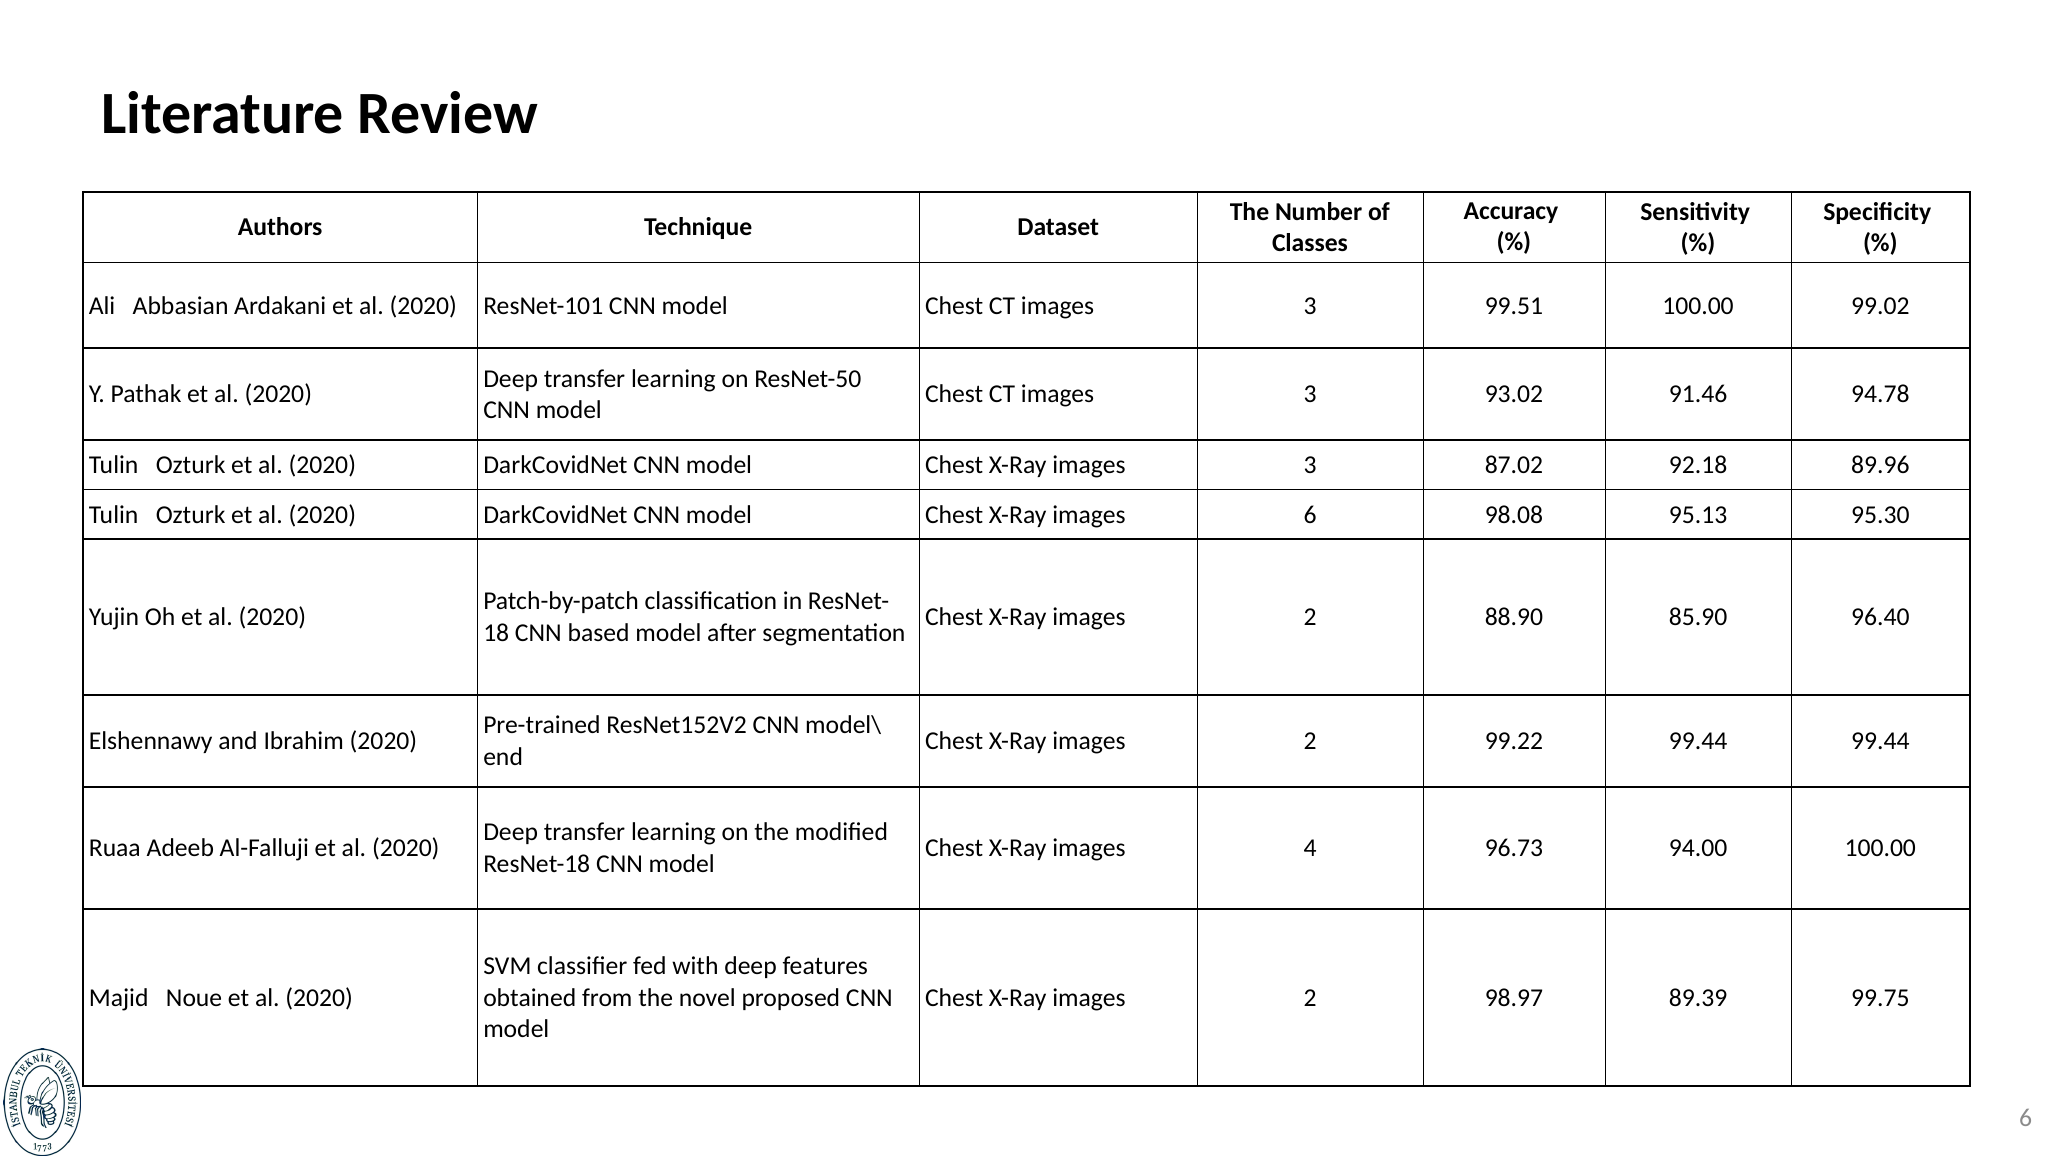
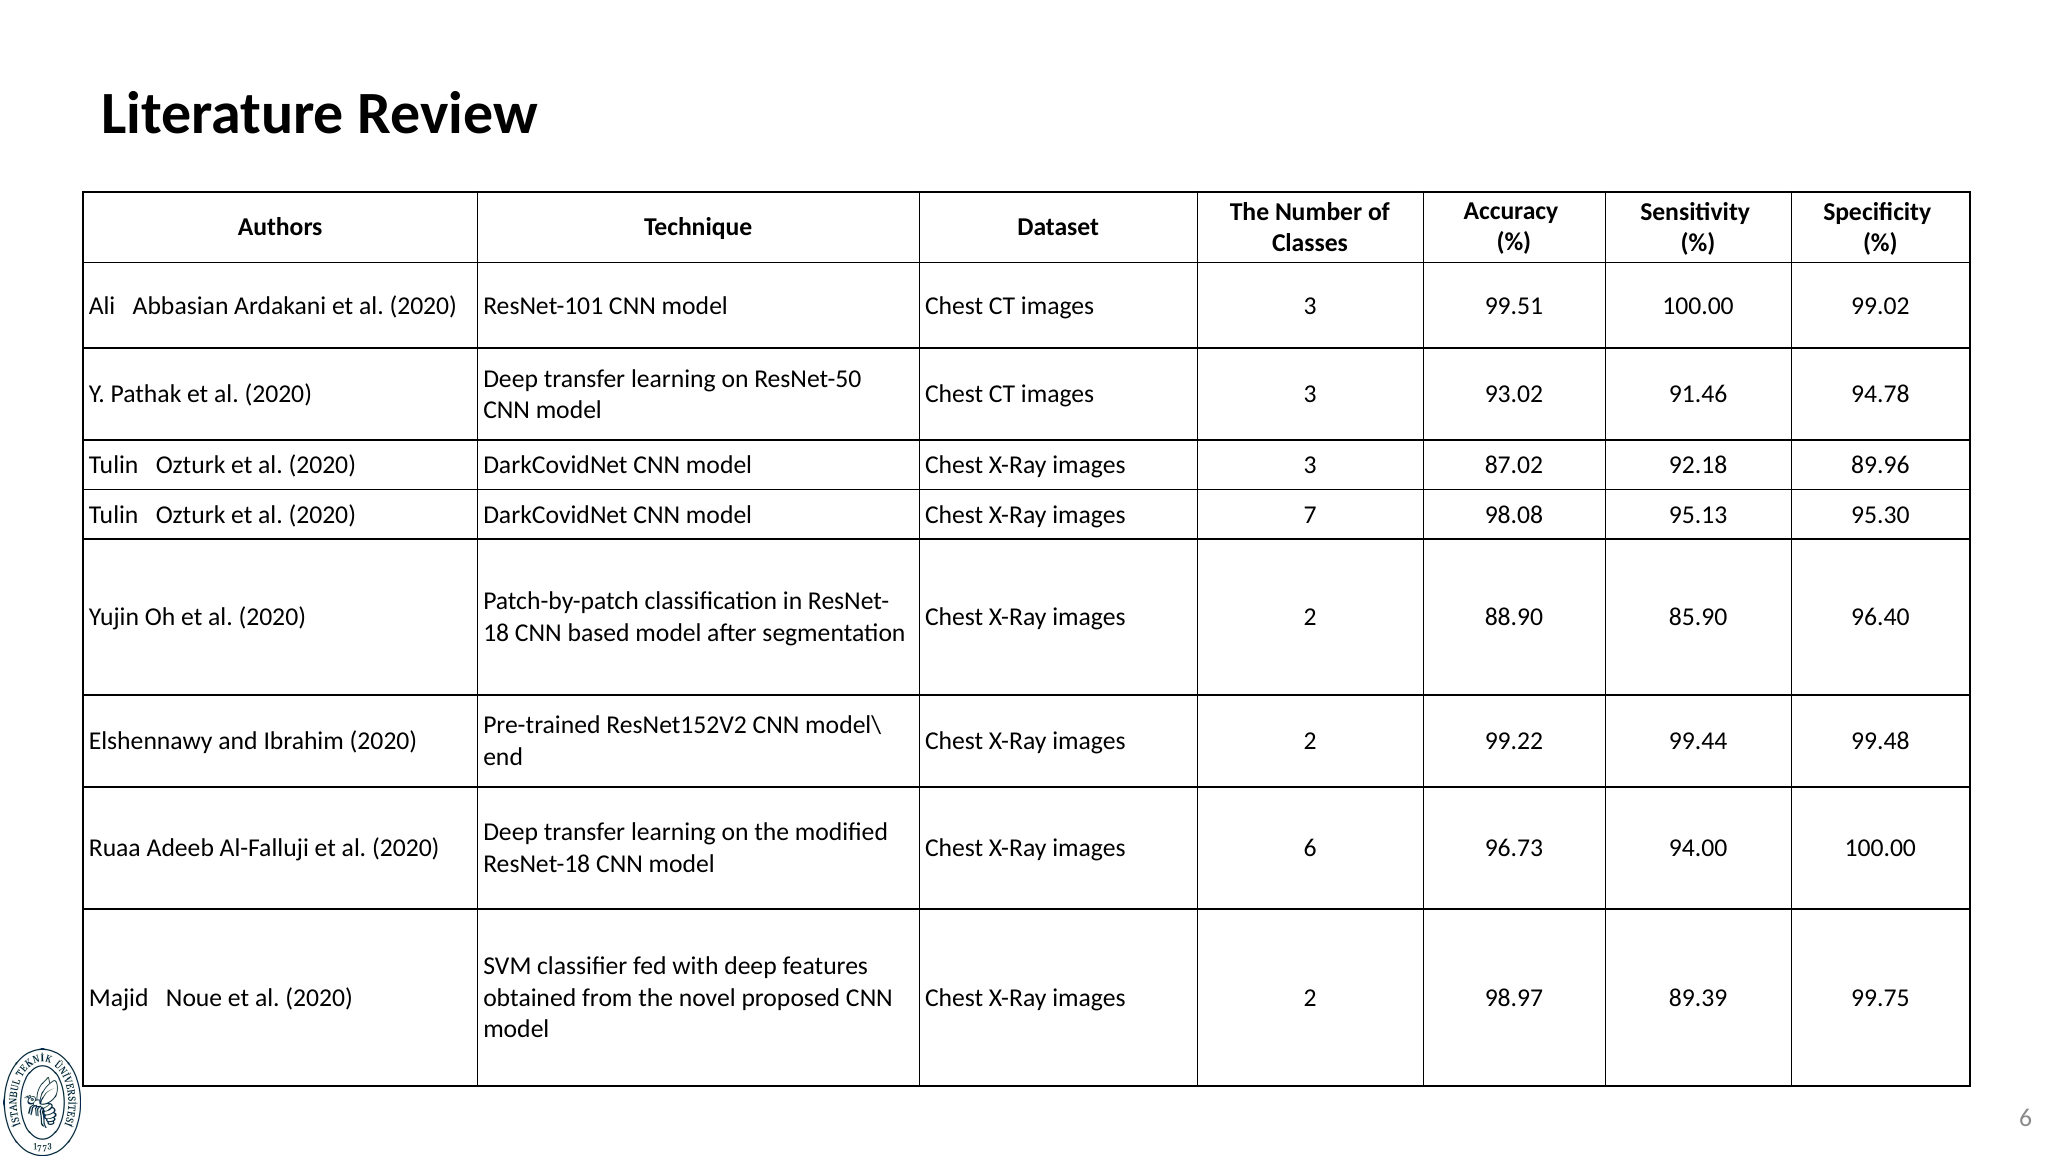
images 6: 6 -> 7 (1310, 515)
99.44 99.44: 99.44 -> 99.48 (1880, 741)
images 4: 4 -> 6 (1310, 848)
